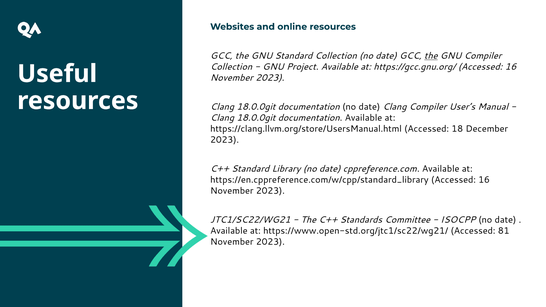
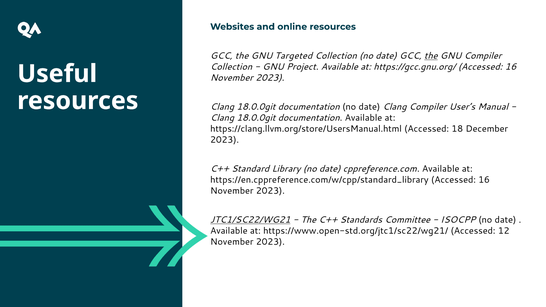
GNU Standard: Standard -> Targeted (294, 56)
JTC1/SC22/WG21 underline: none -> present (250, 220)
81: 81 -> 12 (504, 231)
